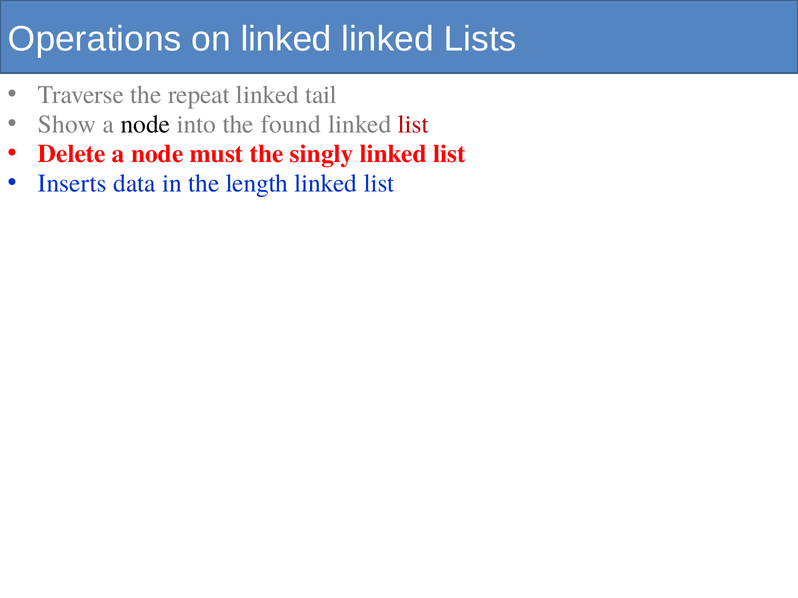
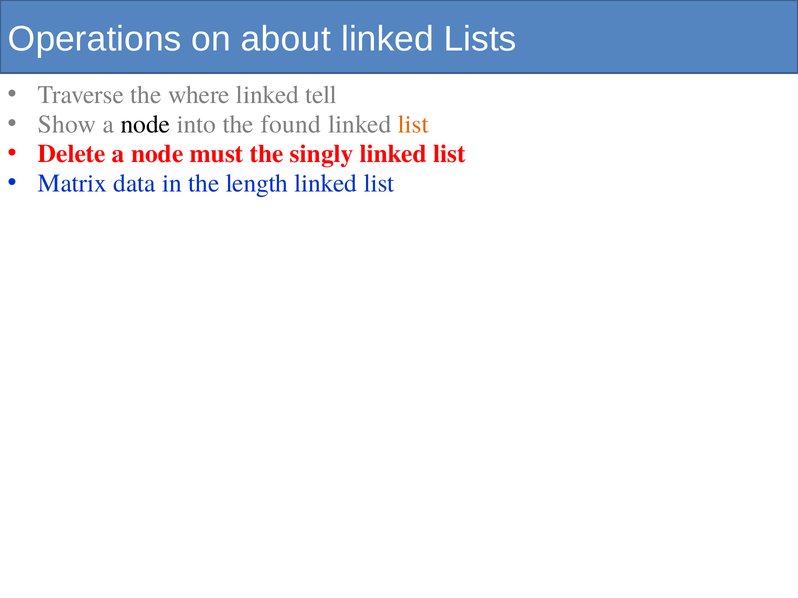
on linked: linked -> about (286, 39)
repeat: repeat -> where (199, 95)
tail: tail -> tell (321, 95)
list colour: red -> orange (413, 124)
Inserts: Inserts -> Matrix (72, 184)
